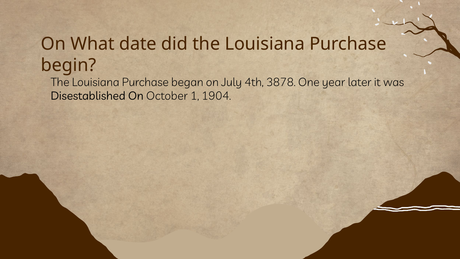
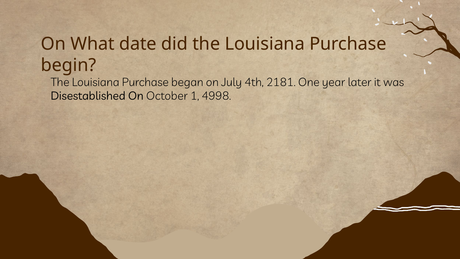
3878: 3878 -> 2181 (281, 82)
1904: 1904 -> 4998 (216, 96)
